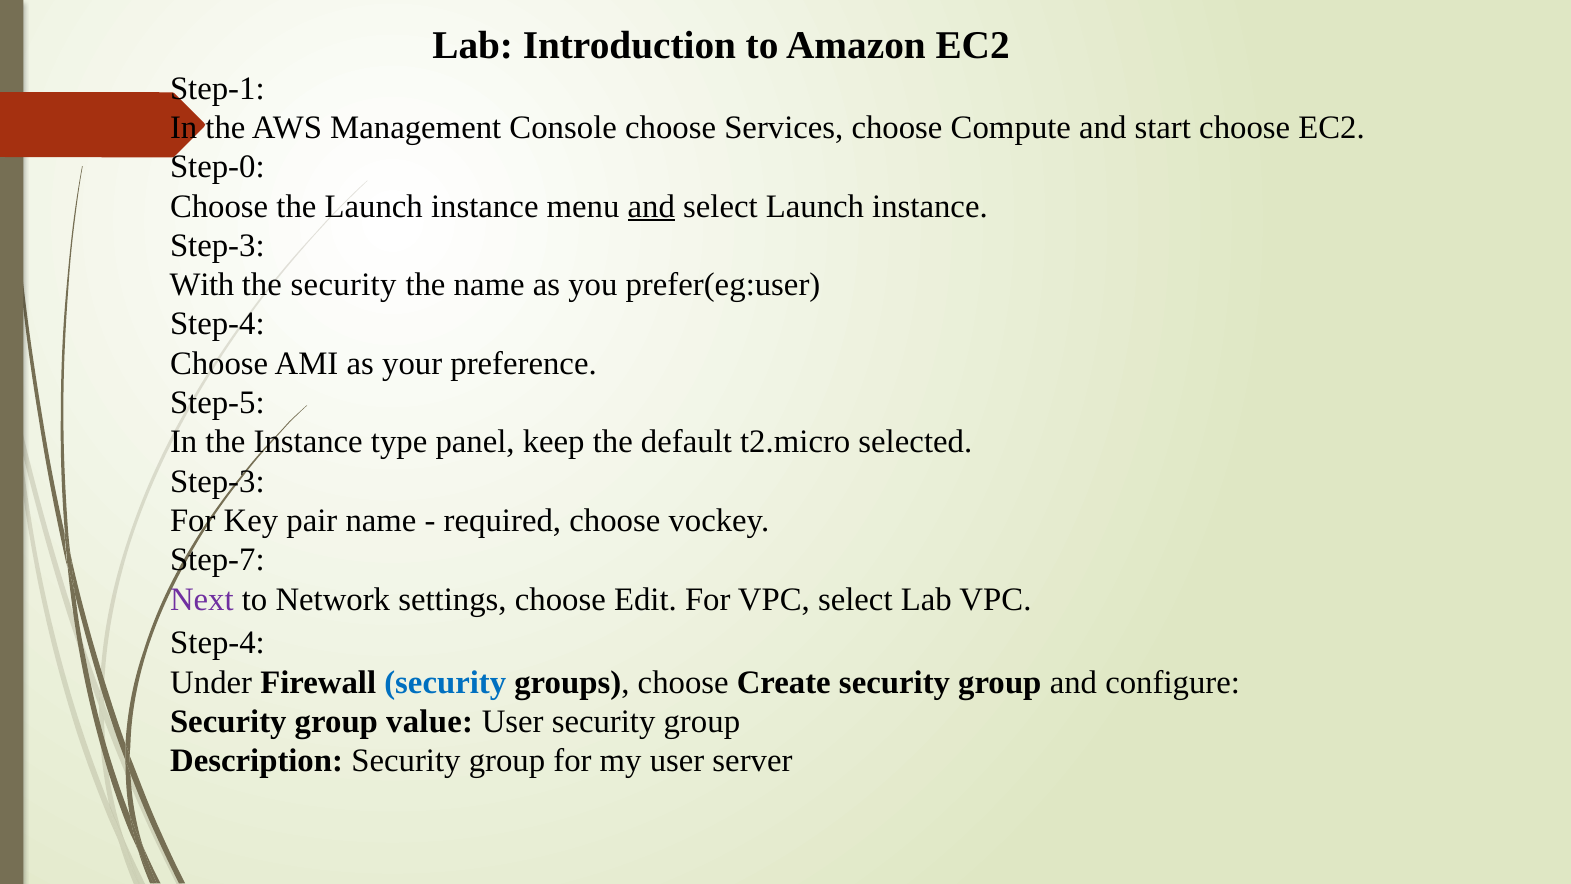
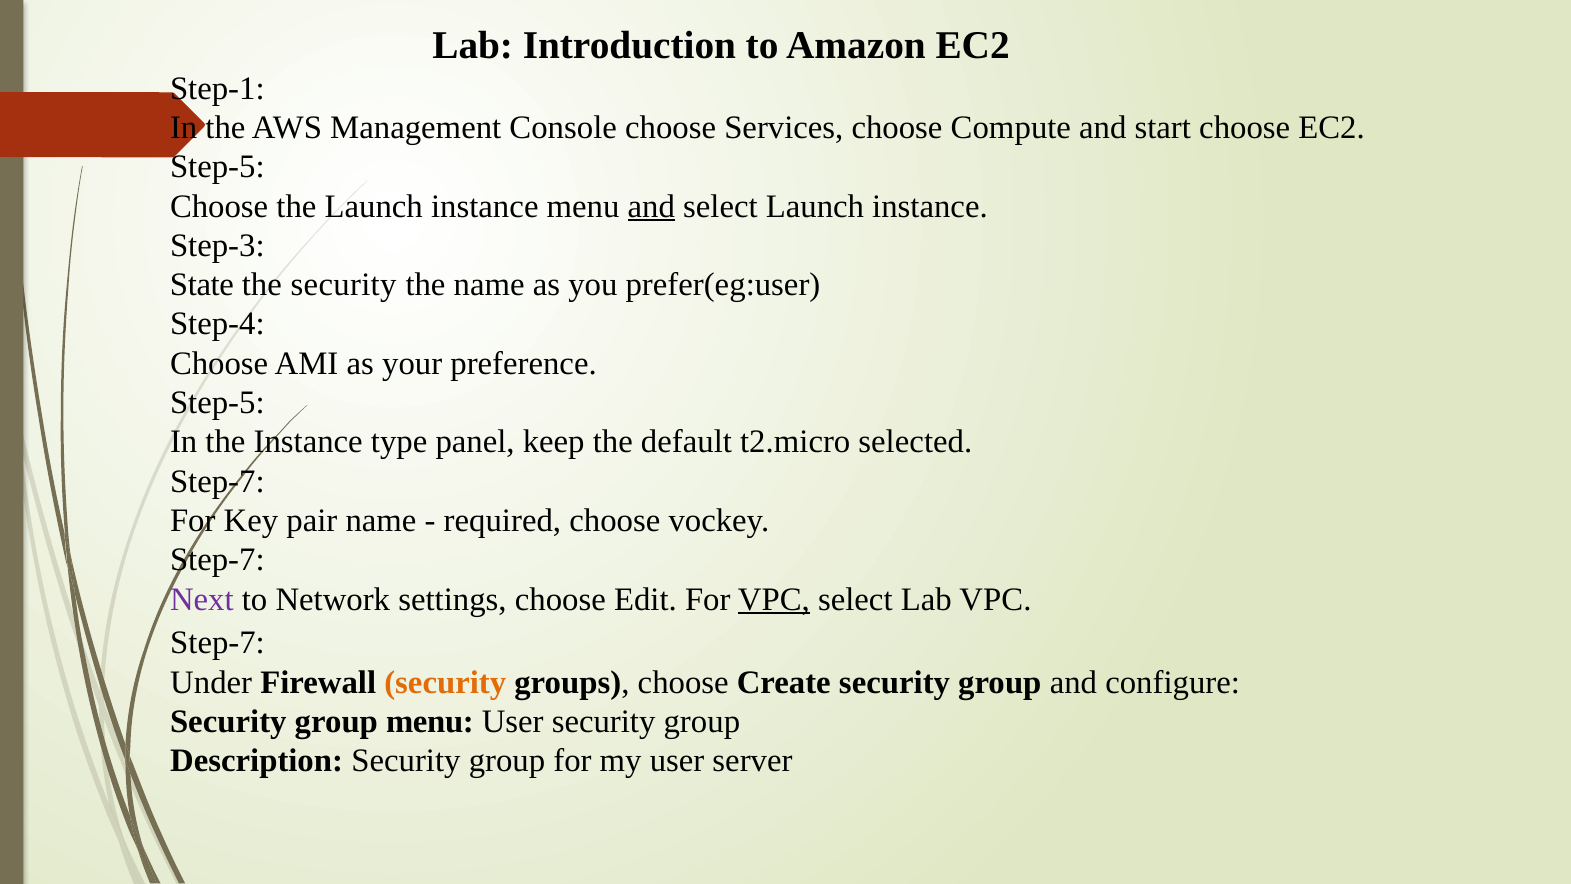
Step-0: Step-0 -> Step-5 (217, 167)
With: With -> State (202, 285)
Step-3: Step-3 -> Step-7 (217, 481)
VPC underline: none -> present (774, 599)
Step-4: Step-4 -> Step-7 (217, 643)
security colour: blue -> orange (445, 682)
group value: value -> menu (430, 721)
